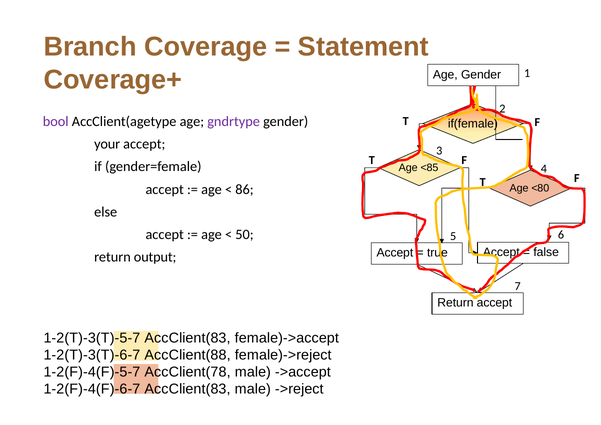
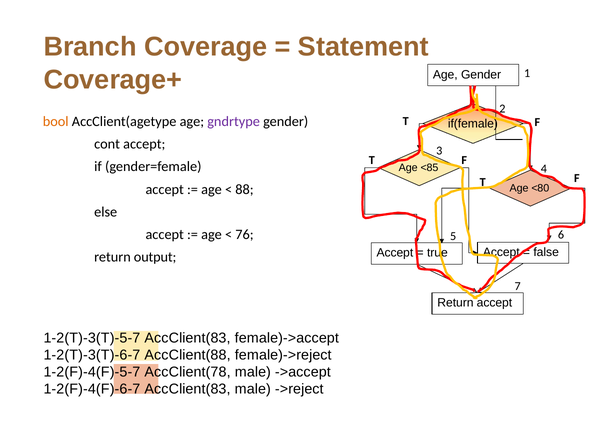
bool colour: purple -> orange (56, 121)
your: your -> cont (107, 144)
86: 86 -> 88 (244, 189)
50: 50 -> 76 (244, 234)
